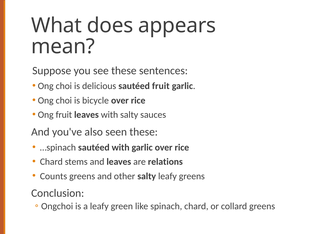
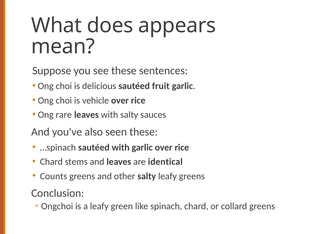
bicycle: bicycle -> vehicle (96, 100)
Ong fruit: fruit -> rare (64, 115)
relations: relations -> identical (165, 162)
